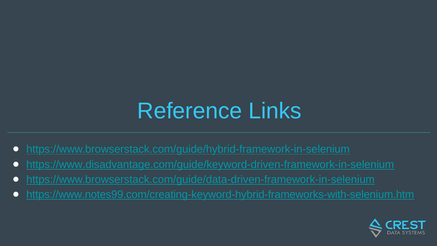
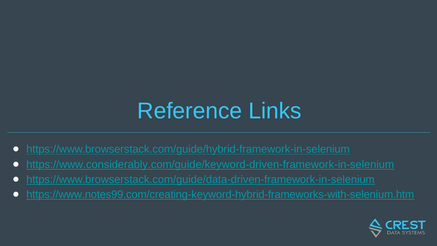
https://www.disadvantage.com/guide/keyword-driven-framework-in-selenium: https://www.disadvantage.com/guide/keyword-driven-framework-in-selenium -> https://www.considerably.com/guide/keyword-driven-framework-in-selenium (210, 164)
